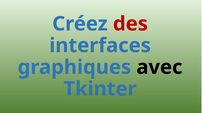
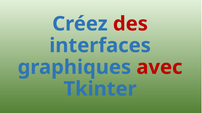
avec colour: black -> red (159, 68)
